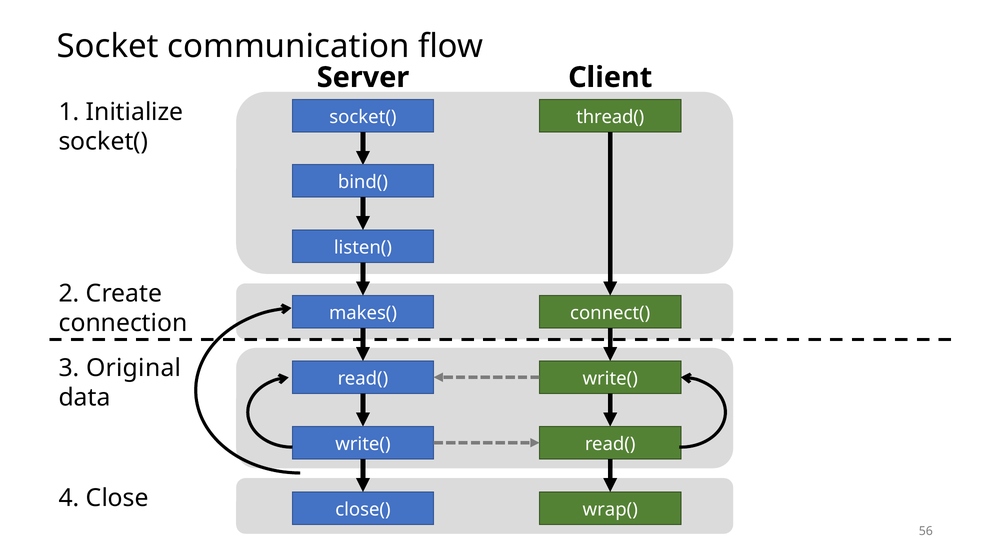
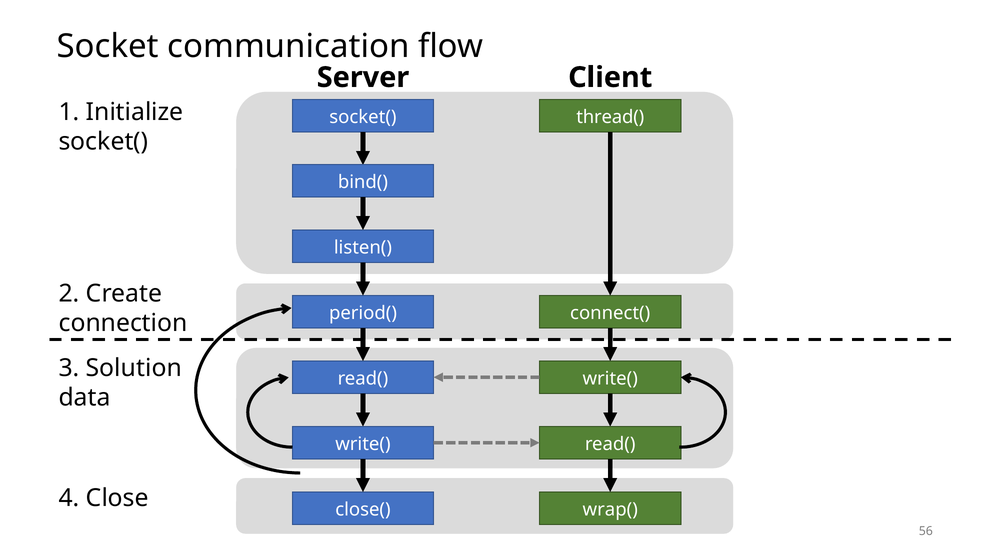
makes(: makes( -> period( (363, 313)
Original: Original -> Solution (134, 368)
